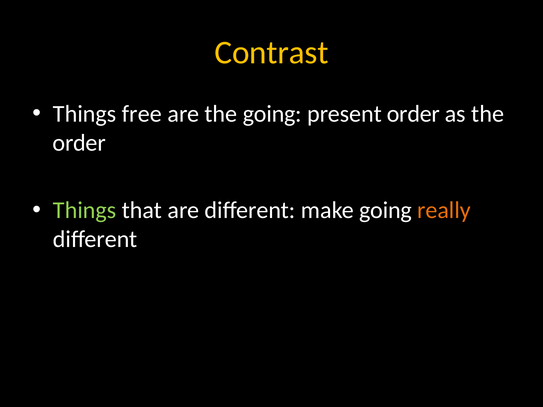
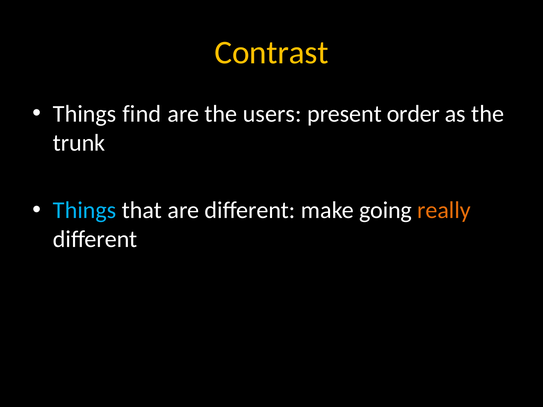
free: free -> find (142, 114)
the going: going -> users (272, 114)
order: order -> trunk (79, 143)
Things colour: light green -> light blue (85, 210)
